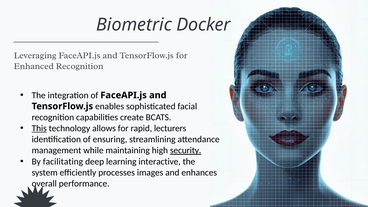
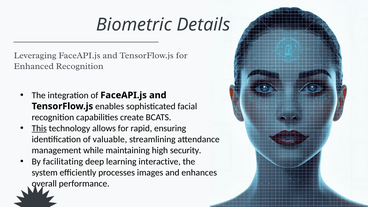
Docker: Docker -> Details (203, 25)
lecturers: lecturers -> ensuring (170, 128)
ensuring: ensuring -> valuable (110, 139)
security underline: present -> none (186, 150)
